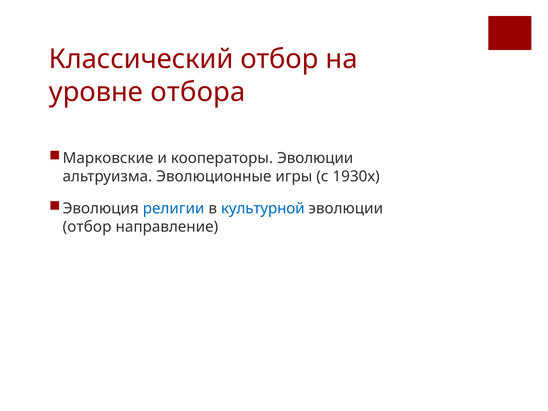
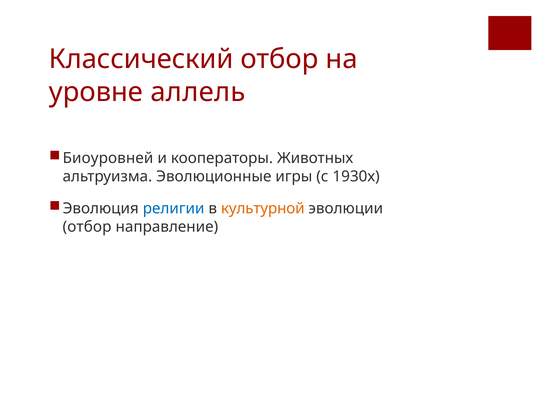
отбора: отбора -> аллель (198, 92)
Марковские: Марковские -> Биоуровней (108, 158)
кооператоры Эволюции: Эволюции -> Животных (315, 158)
культурной colour: blue -> orange (263, 208)
